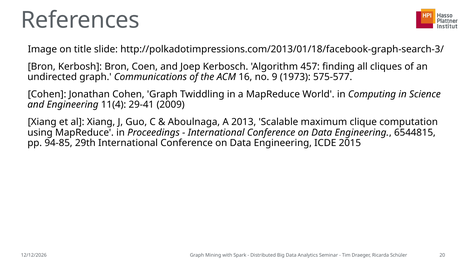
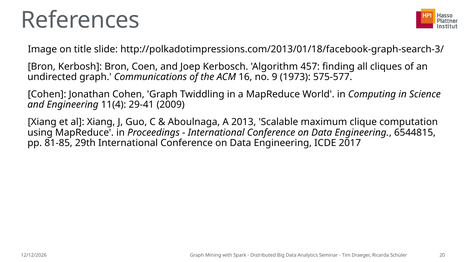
94-85: 94-85 -> 81-85 (59, 143)
2015: 2015 -> 2017 (350, 143)
